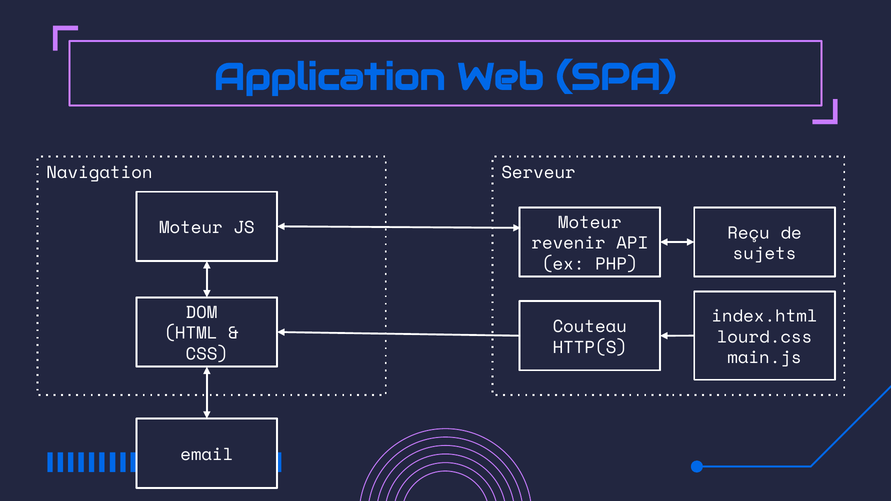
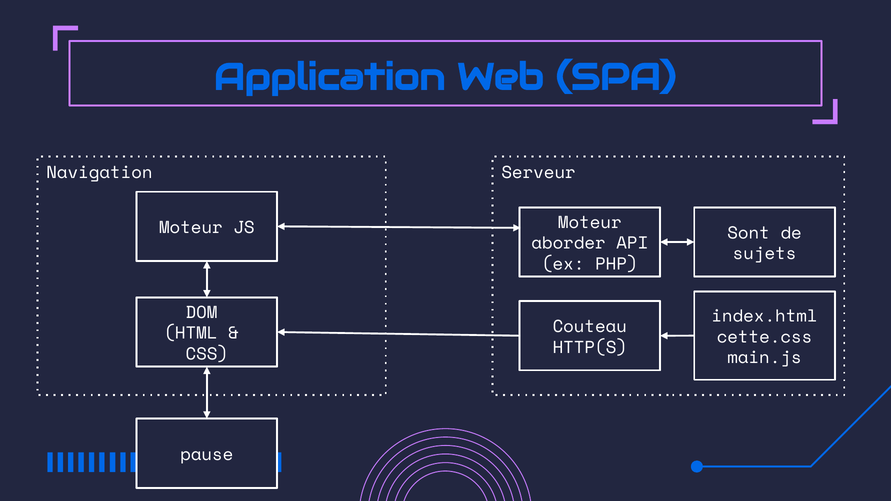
Reçu: Reçu -> Sont (749, 233)
revenir: revenir -> aborder (569, 243)
lourd.css: lourd.css -> cette.css (765, 337)
email: email -> pause (207, 455)
